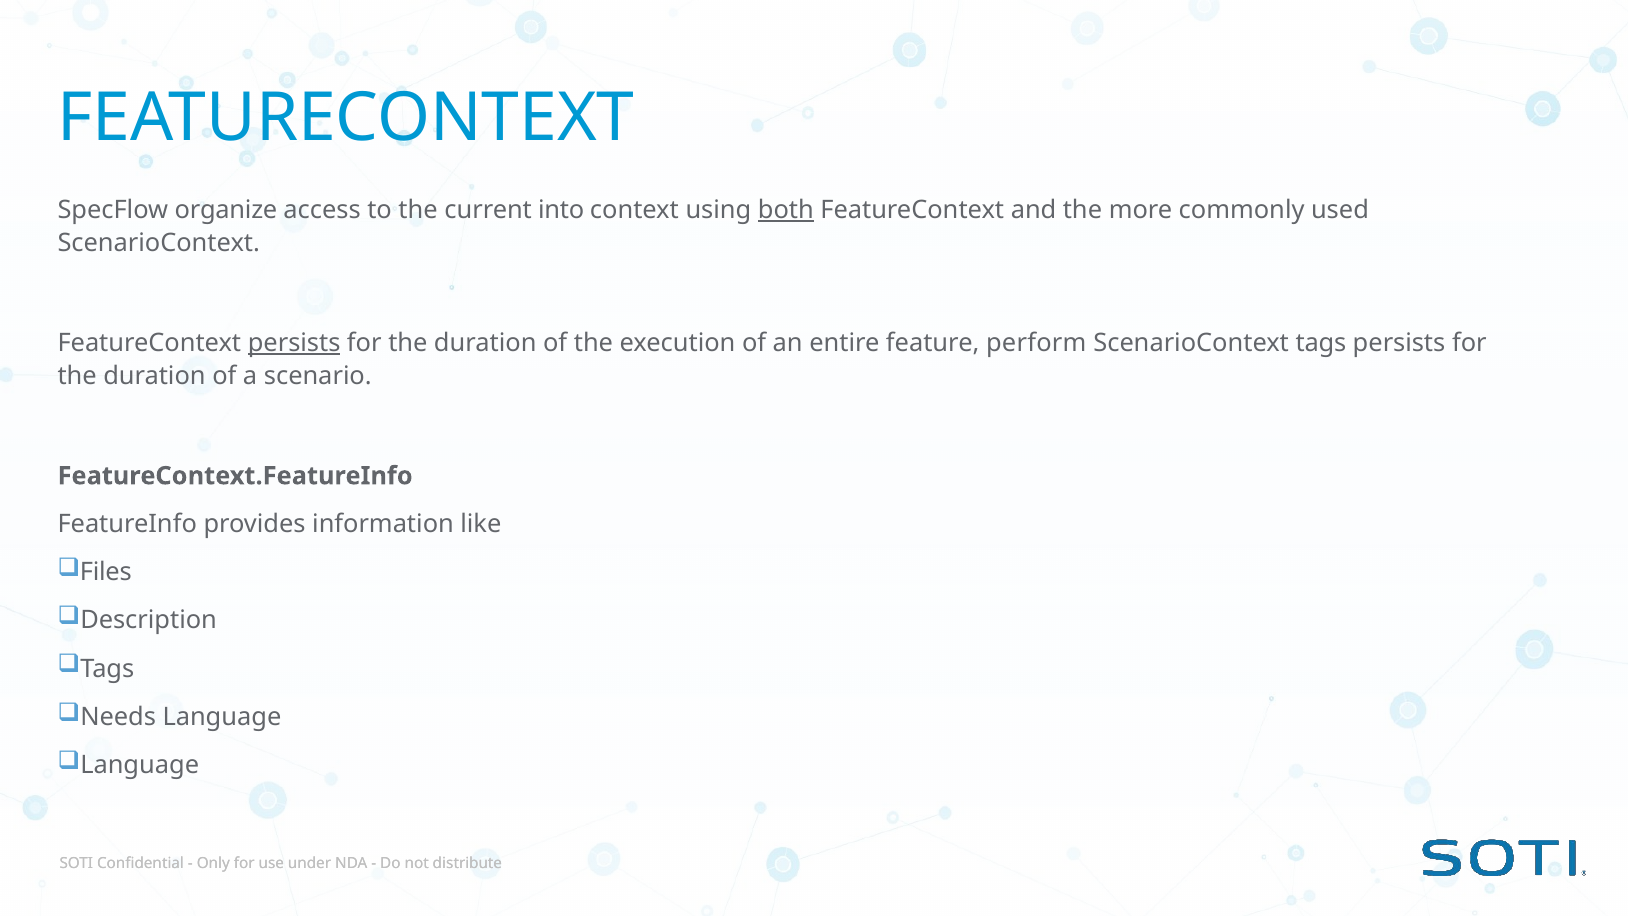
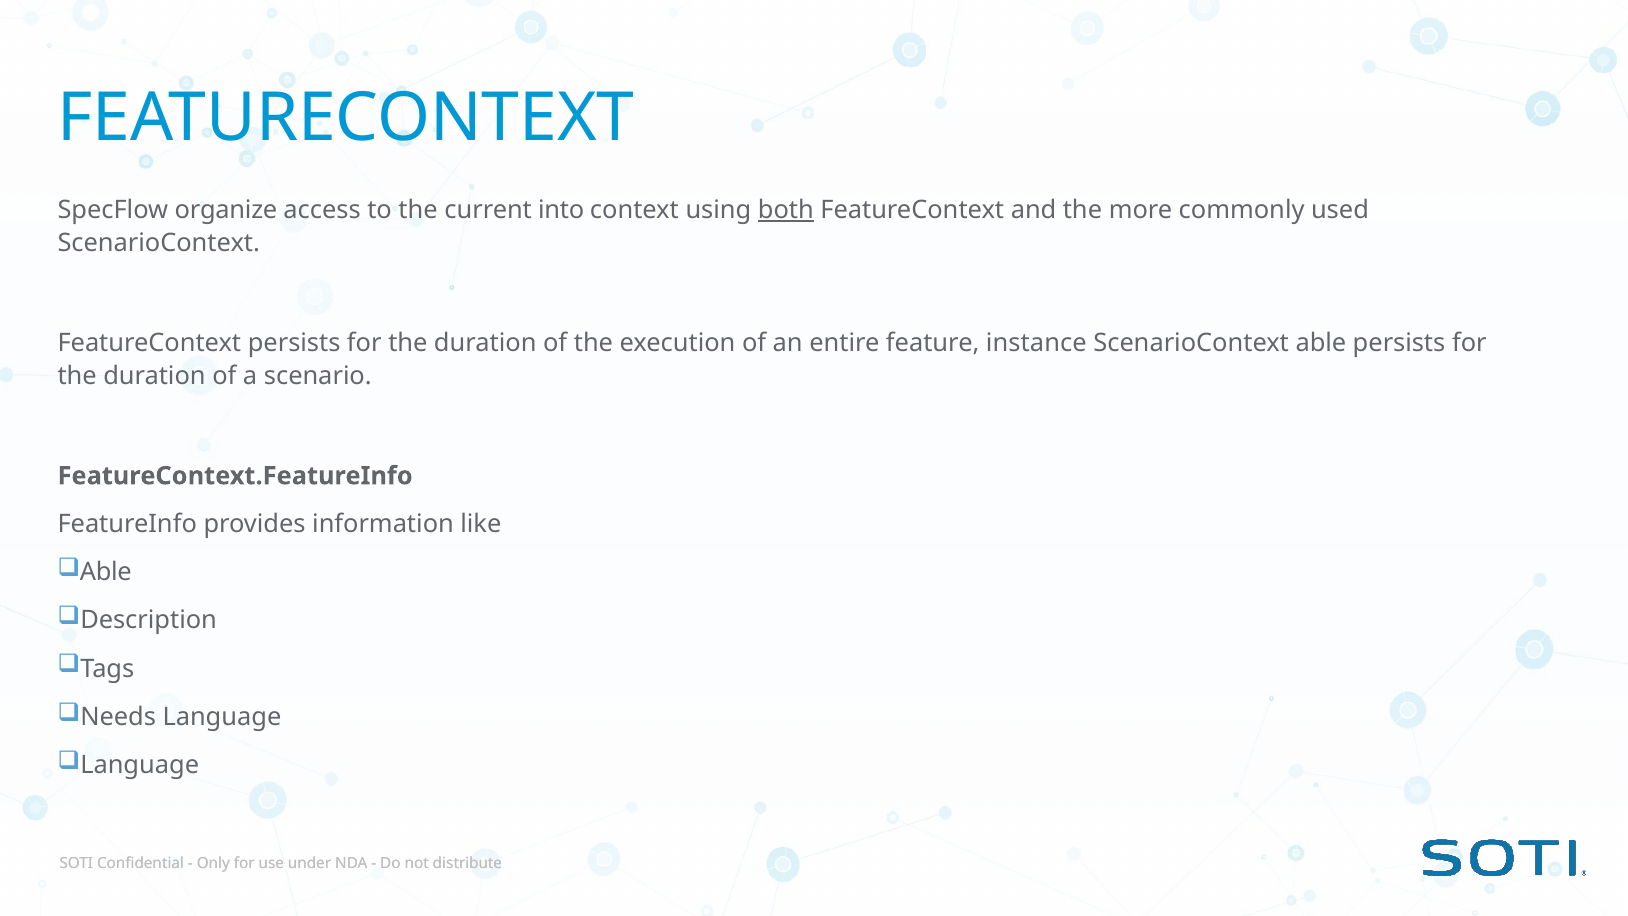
persists underline: present -> none (294, 343)
perform: perform -> instance (1036, 343)
ScenarioContext tags: tags -> able (1321, 343)
Files: Files -> Able (106, 572)
